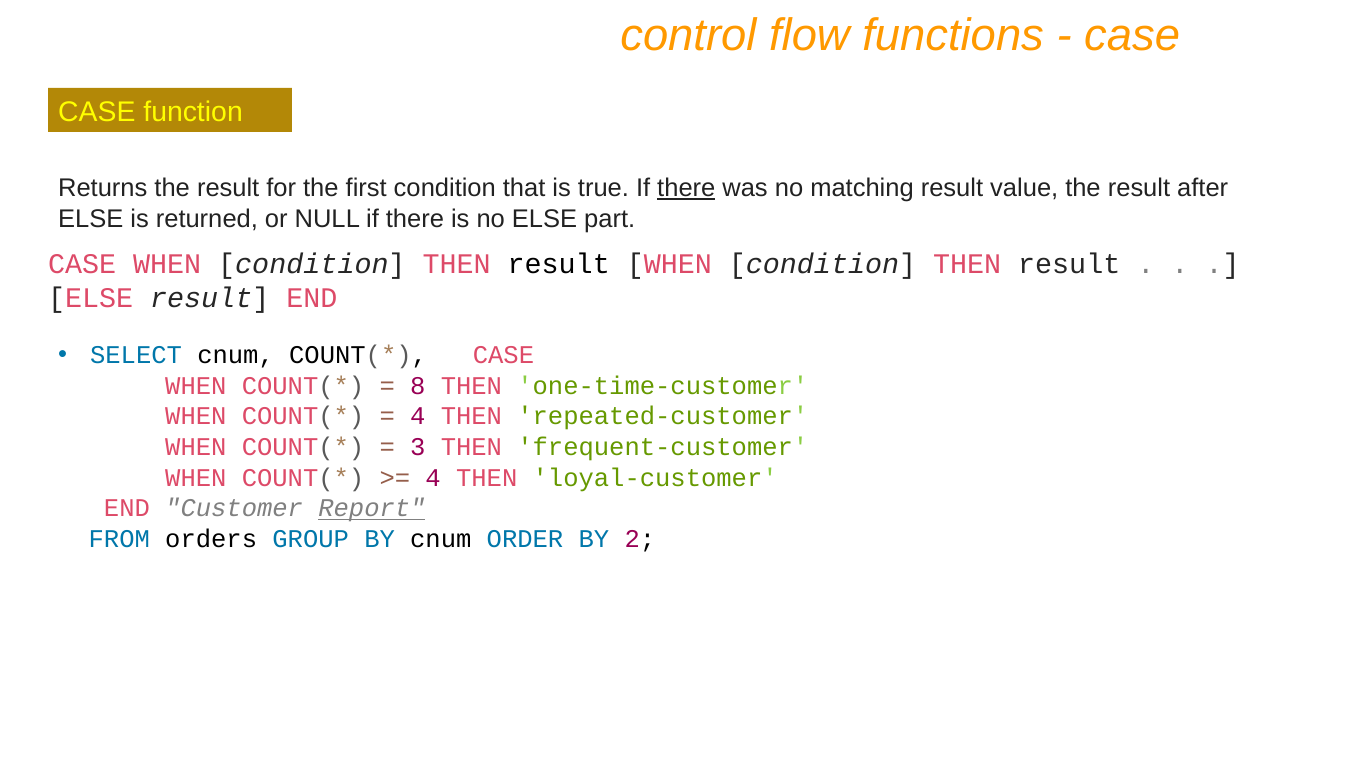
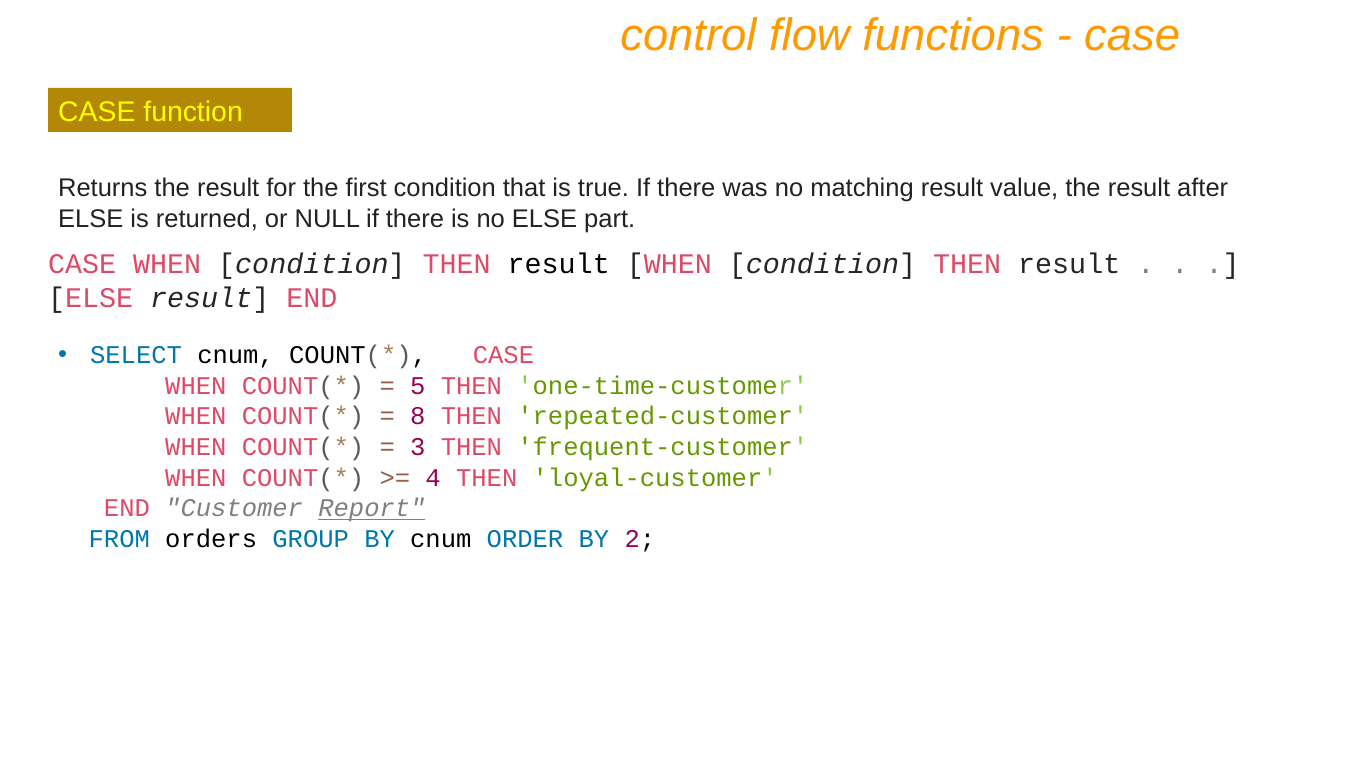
there underline: present -> none (686, 188)
8: 8 -> 5 (418, 386)
4: 4 -> 8 (418, 416)
